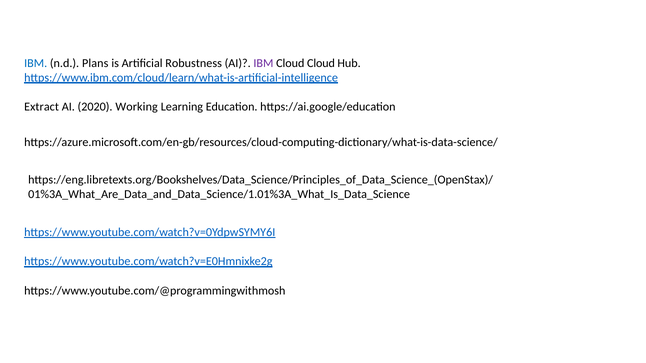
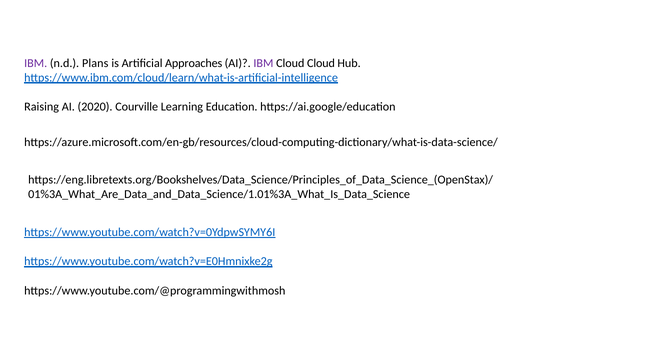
IBM colour: blue -> purple (36, 63)
Robustness: Robustness -> Approaches (194, 63)
Extract: Extract -> Raising (42, 107)
Working: Working -> Courville (137, 107)
